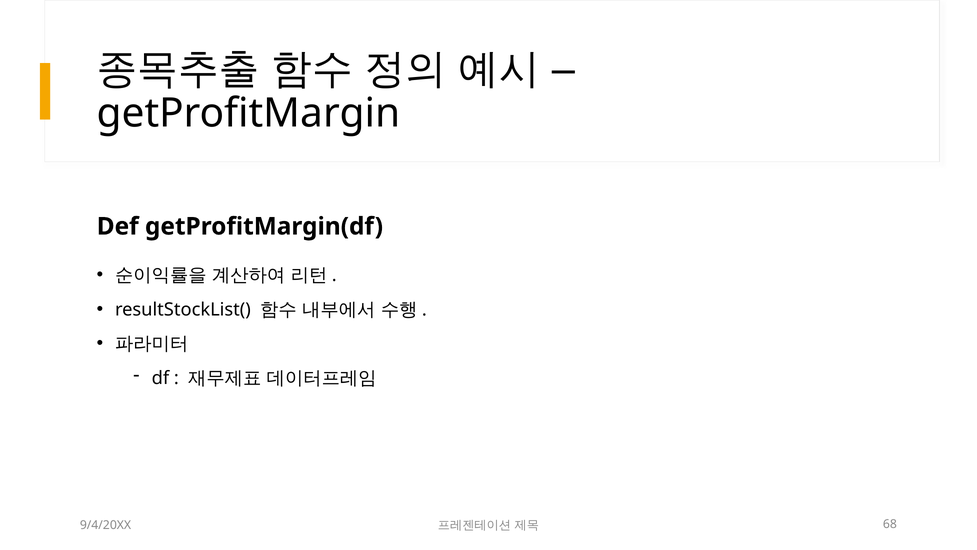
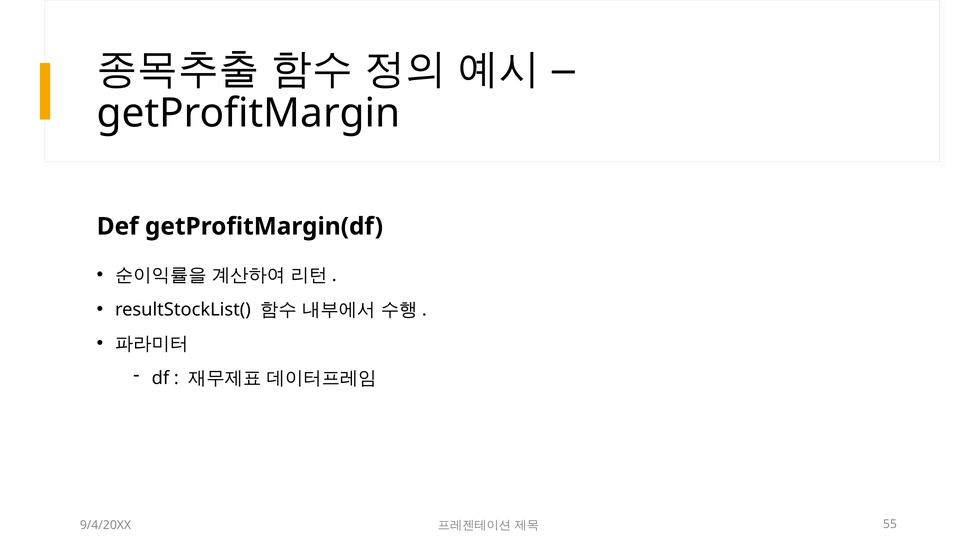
68: 68 -> 55 (890, 524)
